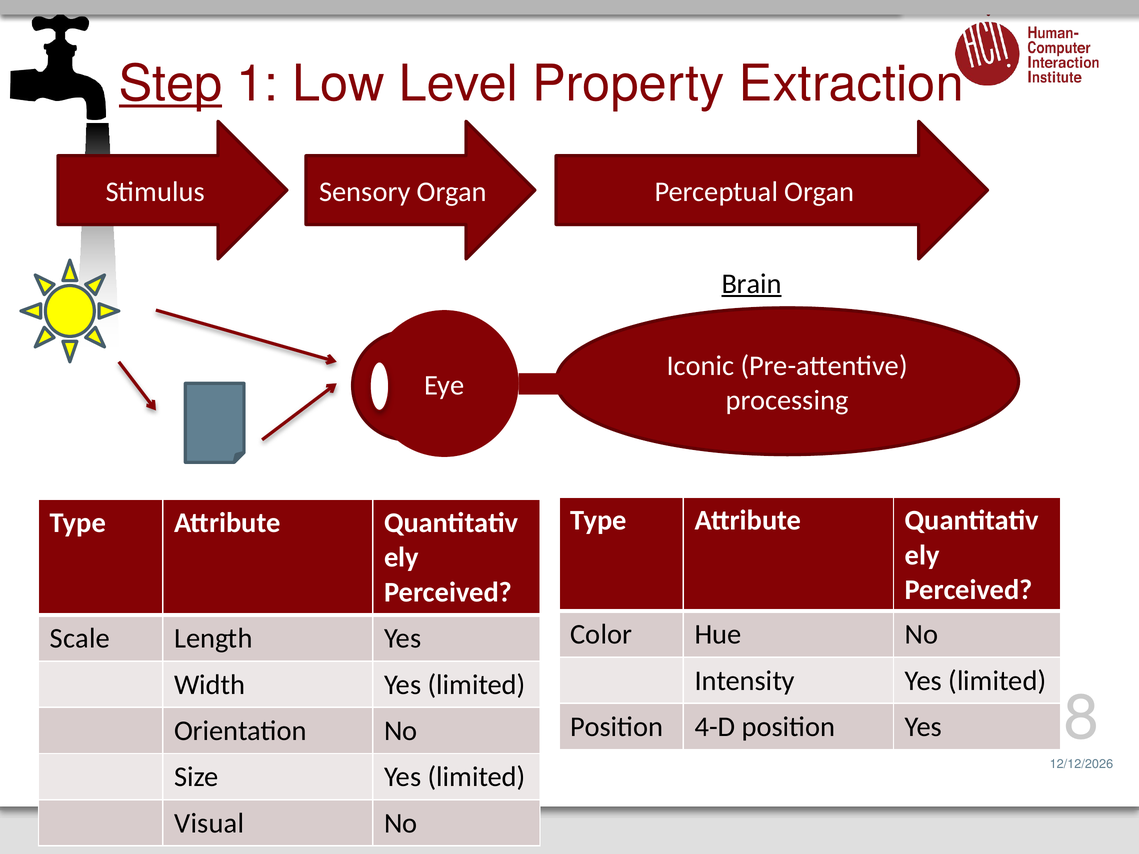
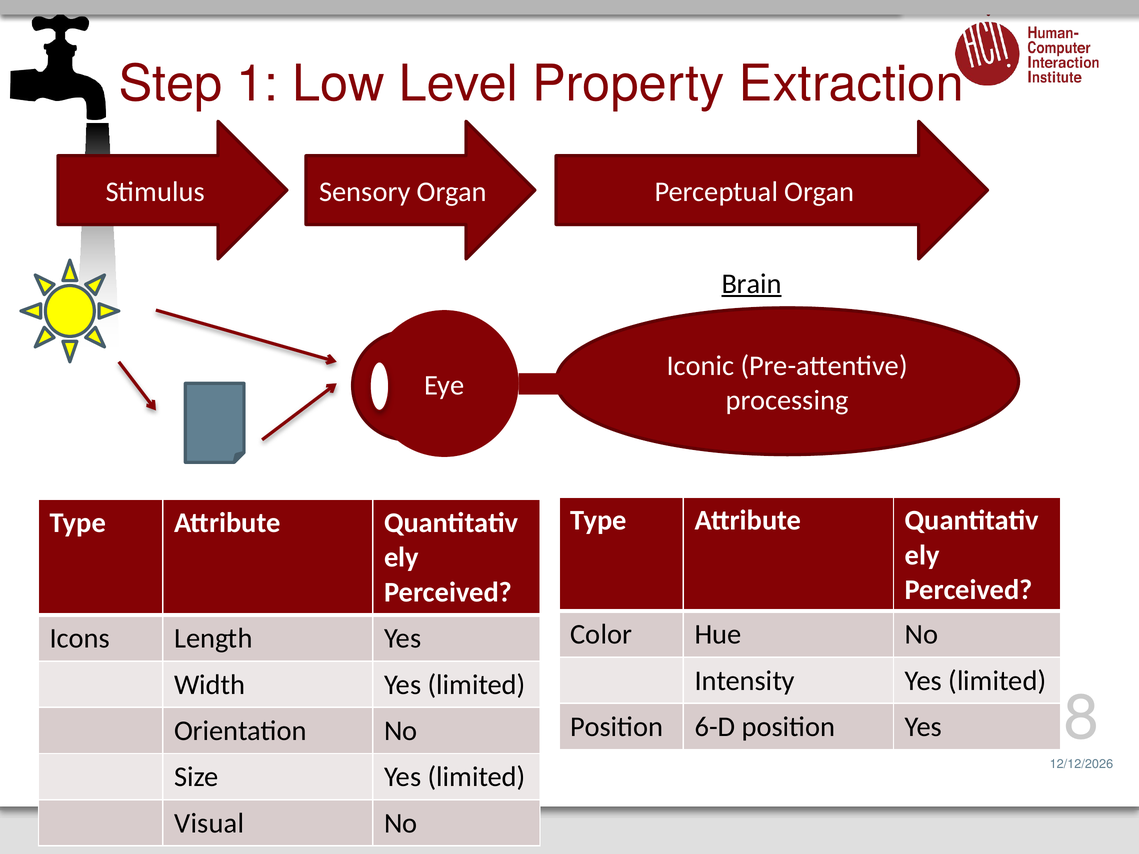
Step underline: present -> none (171, 84)
Scale: Scale -> Icons (80, 639)
4-D: 4-D -> 6-D (715, 727)
